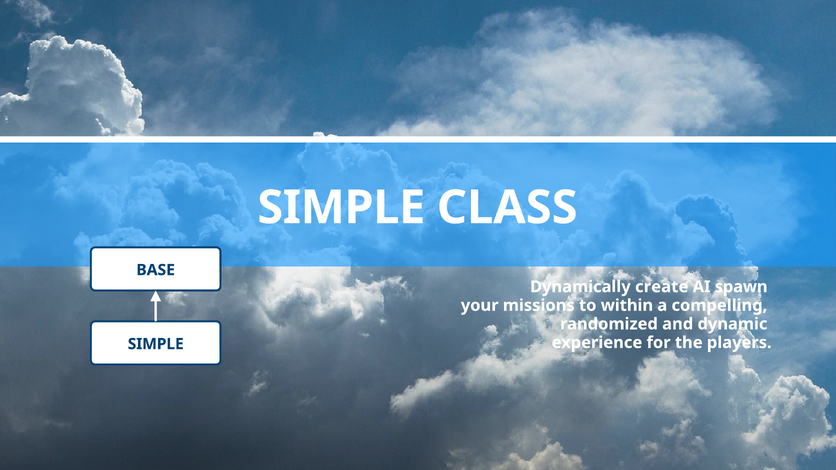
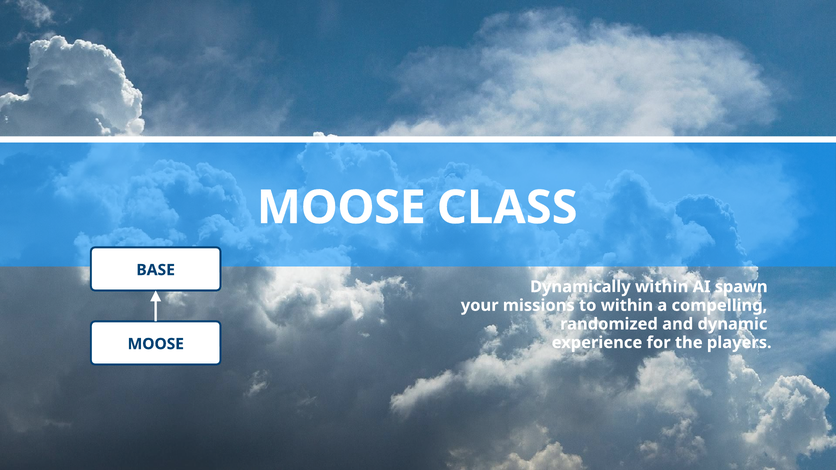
SIMPLE: SIMPLE -> MOOSE (341, 208)
Dynamically create: create -> within (662, 287)
SIMPLE: SIMPLE -> MOOSE (156, 344)
